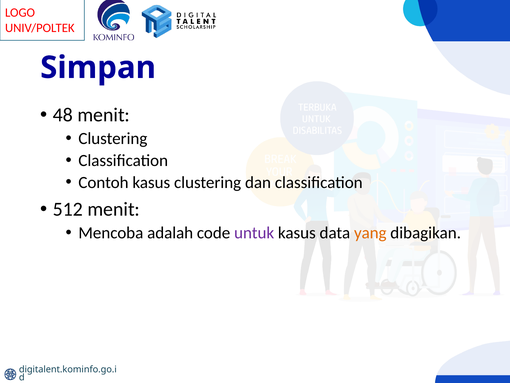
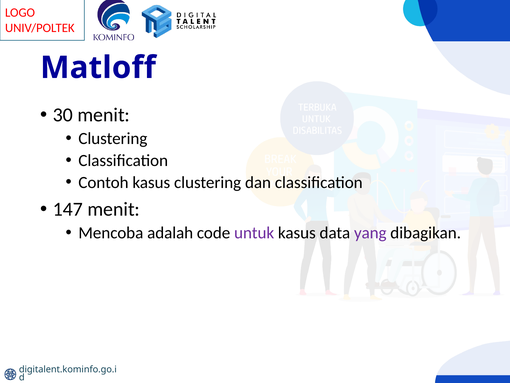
Simpan: Simpan -> Matloff (98, 68)
48: 48 -> 30 (63, 115)
512: 512 -> 147 (68, 209)
yang colour: orange -> purple (370, 233)
